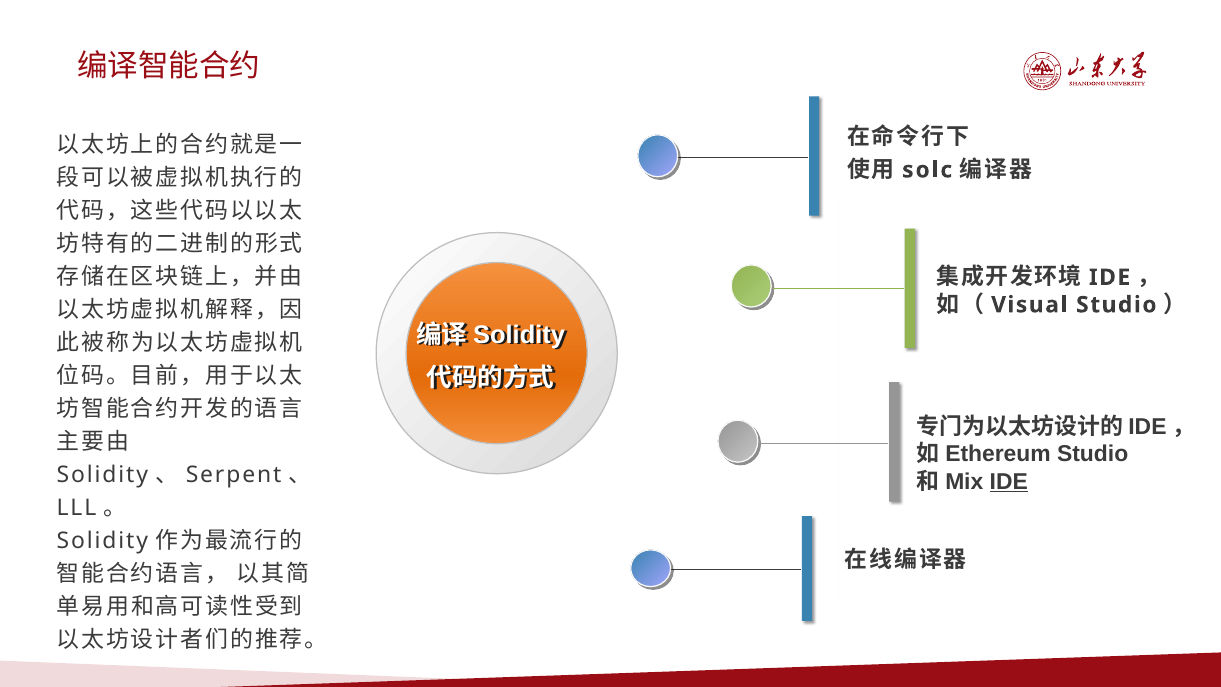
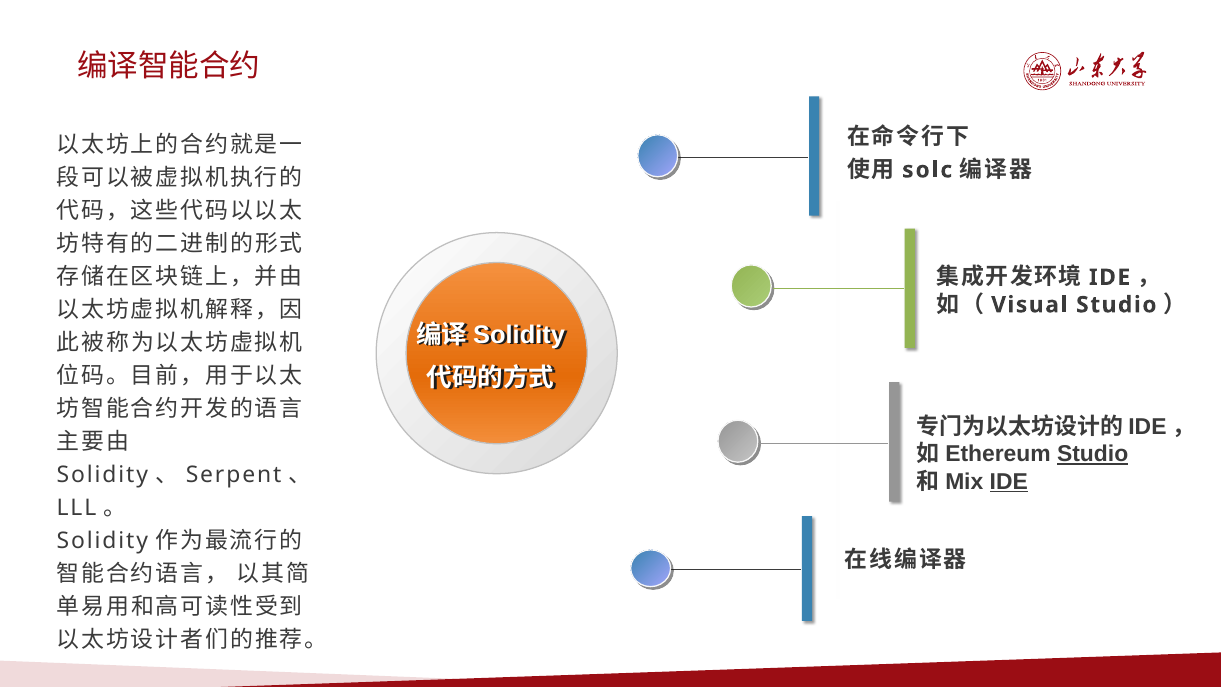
Studio underline: none -> present (1093, 454)
